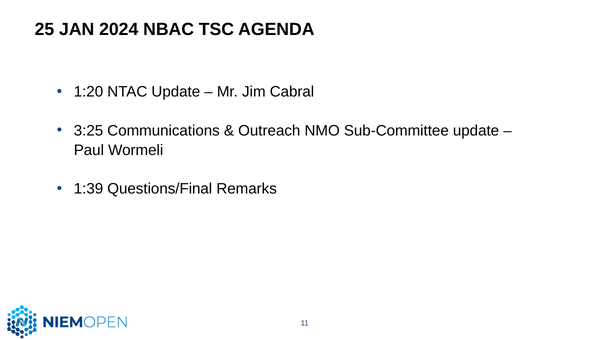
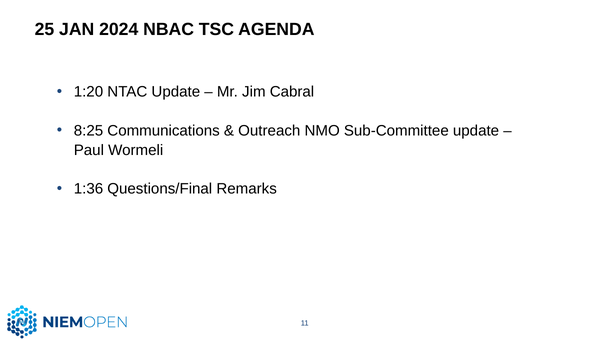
3:25: 3:25 -> 8:25 (89, 131)
1:39: 1:39 -> 1:36 (89, 189)
